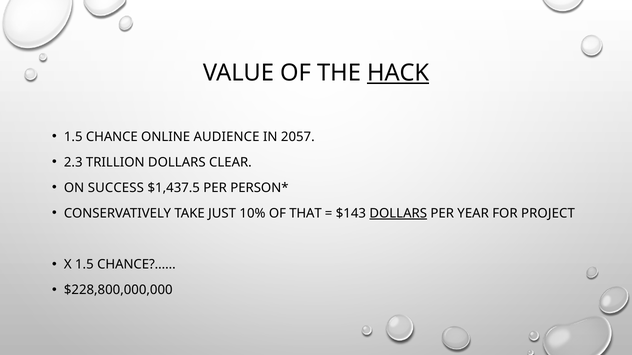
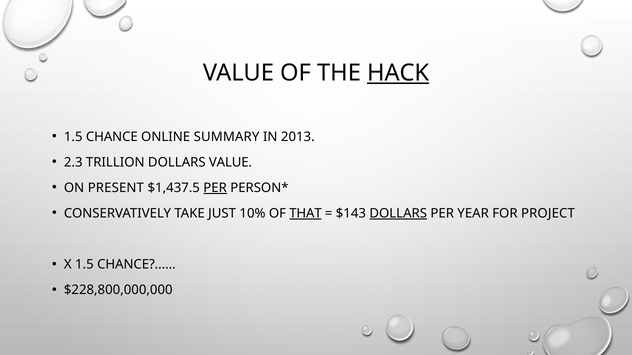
AUDIENCE: AUDIENCE -> SUMMARY (227, 137)
2057: 2057 -> 2013 (298, 137)
DOLLARS CLEAR: CLEAR -> VALUE (230, 163)
SUCCESS: SUCCESS -> PRESENT (116, 188)
PER underline: none -> present (215, 188)
THAT underline: none -> present (305, 214)
